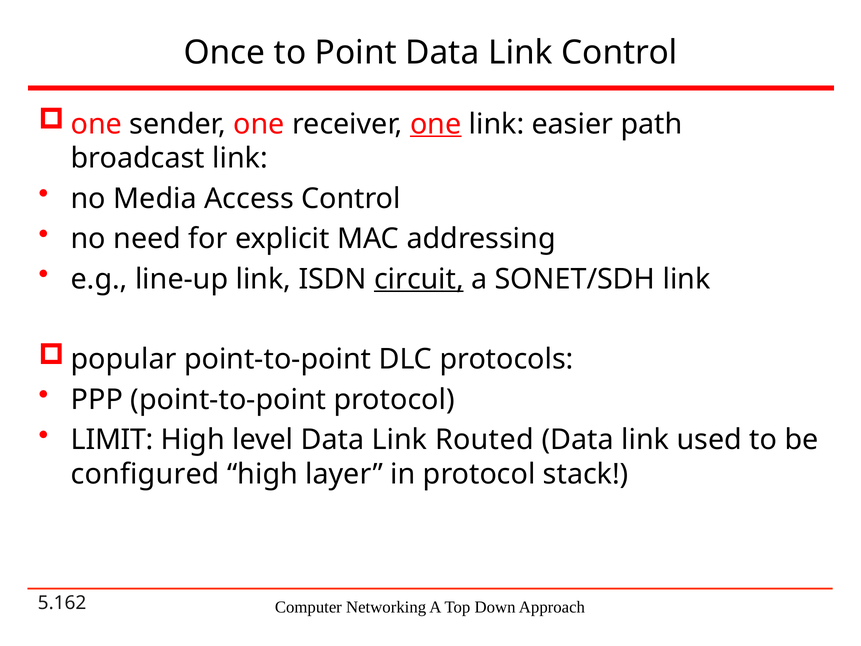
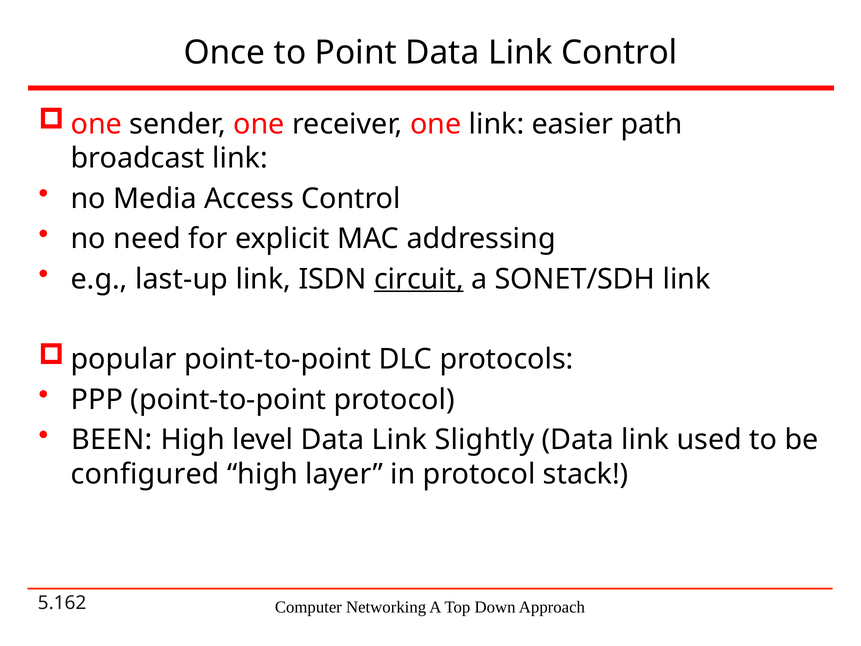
one underline: present -> none (436, 124)
line-up: line-up -> last-up (182, 279)
LIMIT: LIMIT -> BEEN (112, 440)
Routed: Routed -> Slightly (484, 440)
